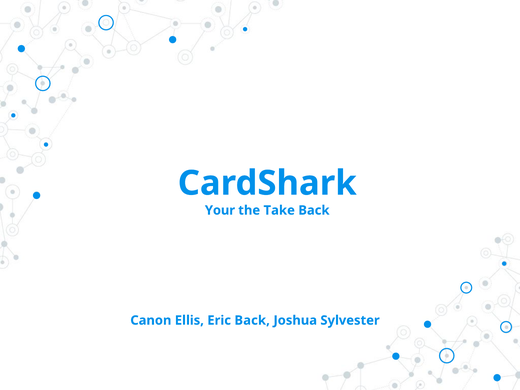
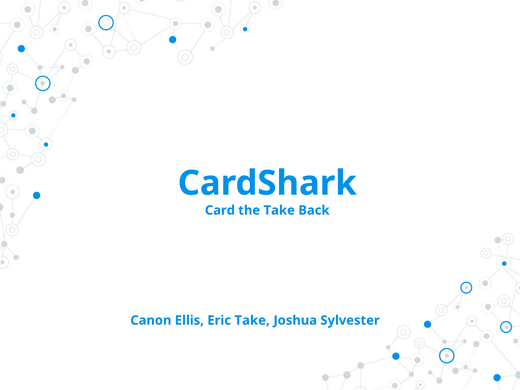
Your: Your -> Card (220, 210)
Eric Back: Back -> Take (252, 320)
